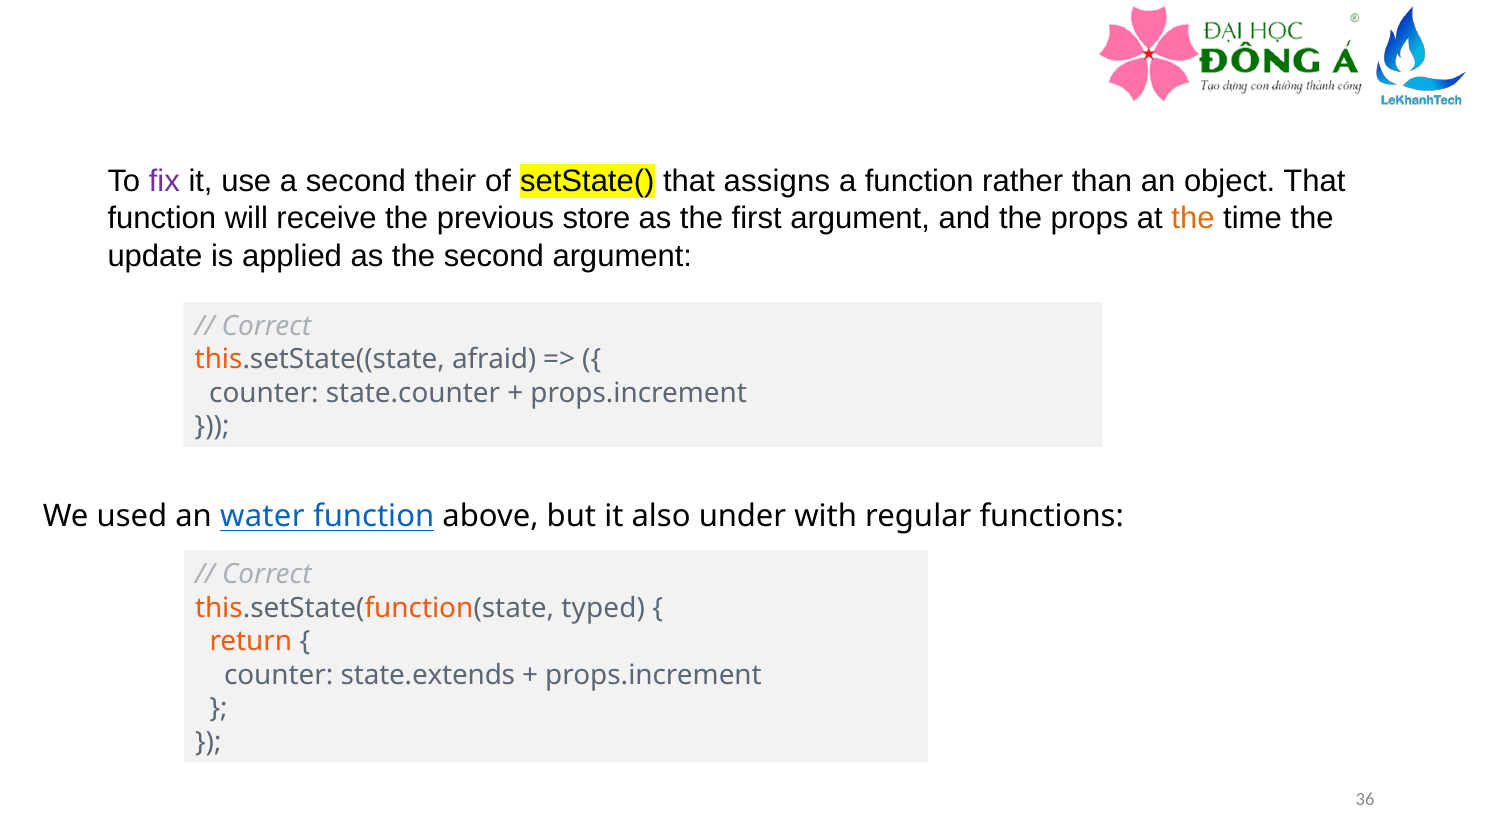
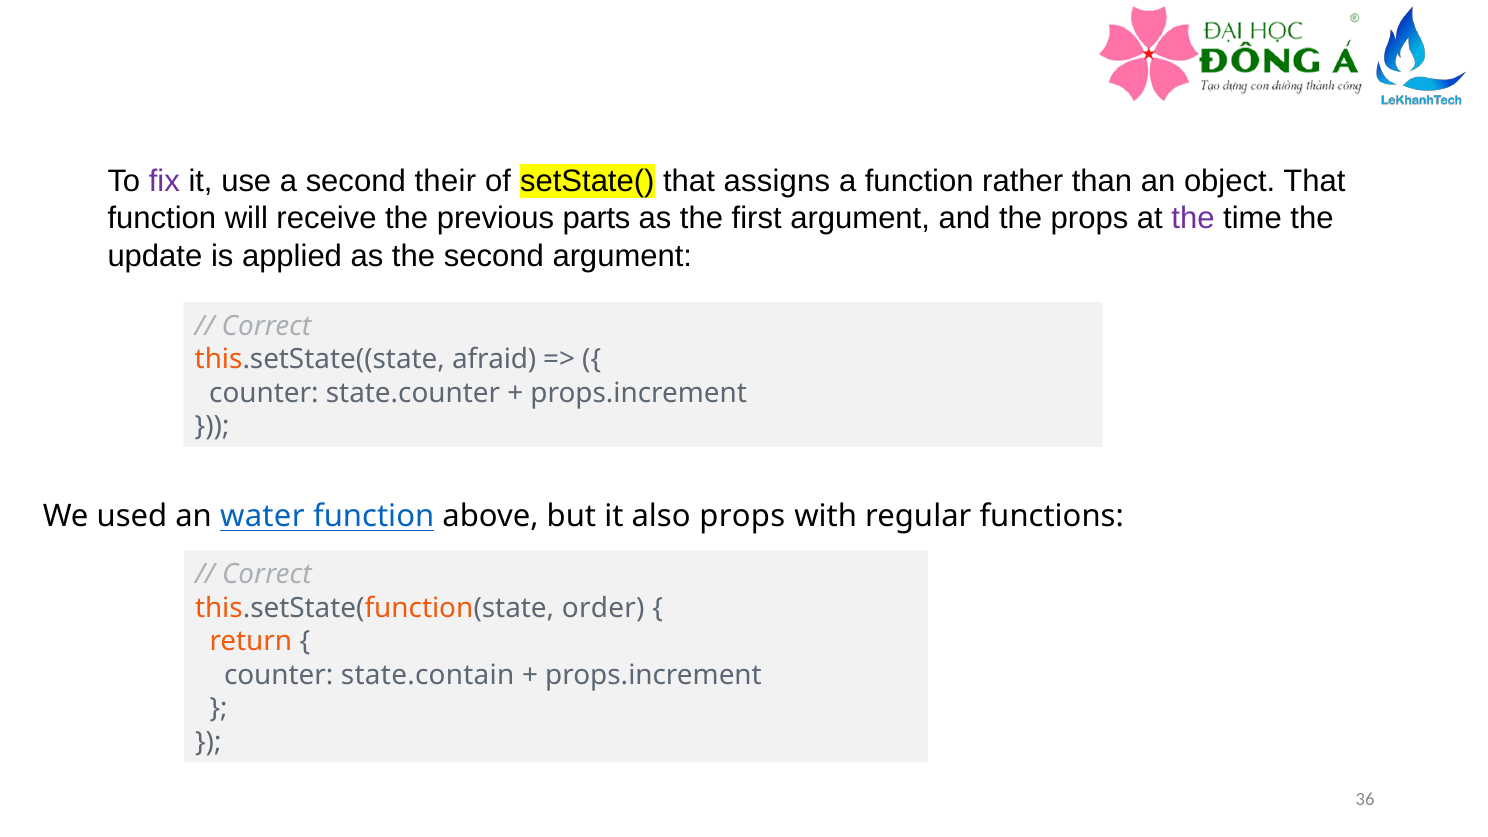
store: store -> parts (596, 219)
the colour: orange -> purple (1193, 219)
also under: under -> props (742, 516)
typed: typed -> order (603, 608)
state.extends: state.extends -> state.contain (428, 675)
